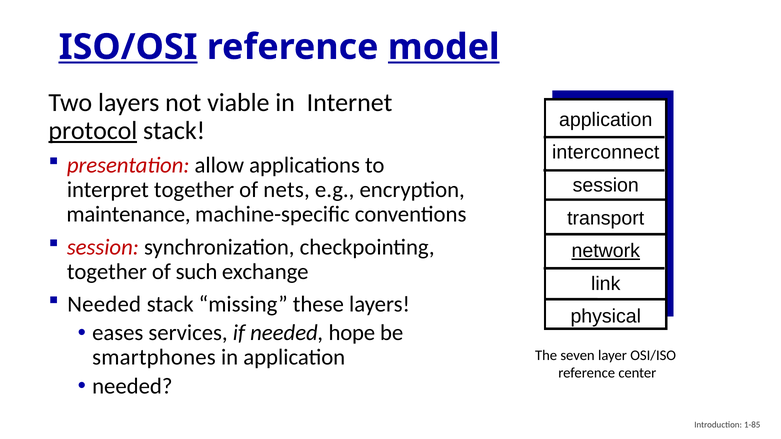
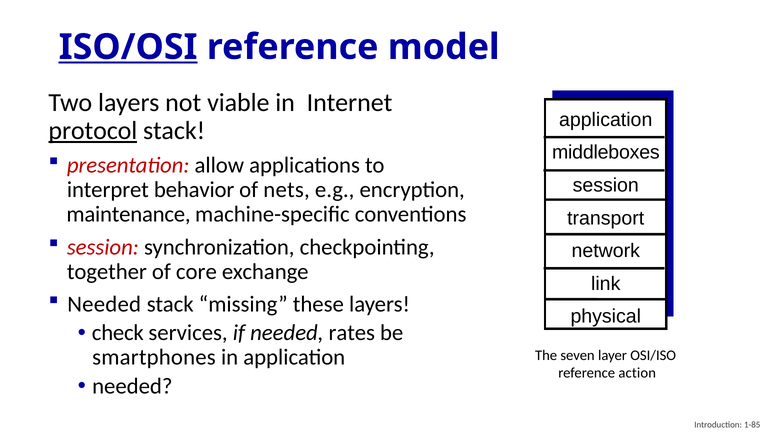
model underline: present -> none (444, 47)
interconnect: interconnect -> middleboxes (606, 153)
interpret together: together -> behavior (194, 190)
network underline: present -> none (606, 251)
such: such -> core (196, 272)
eases: eases -> check (118, 333)
hope: hope -> rates (352, 333)
center: center -> action (637, 373)
